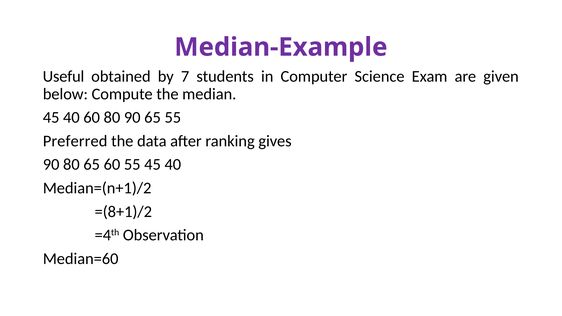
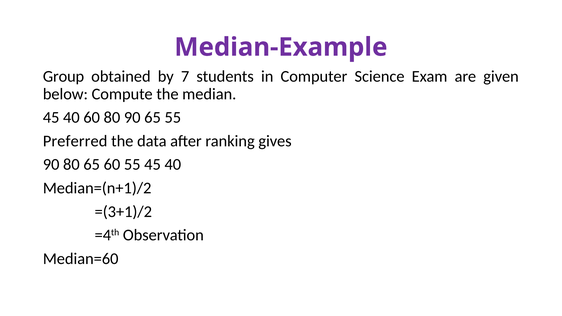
Useful: Useful -> Group (64, 76)
=(8+1)/2: =(8+1)/2 -> =(3+1)/2 (123, 212)
